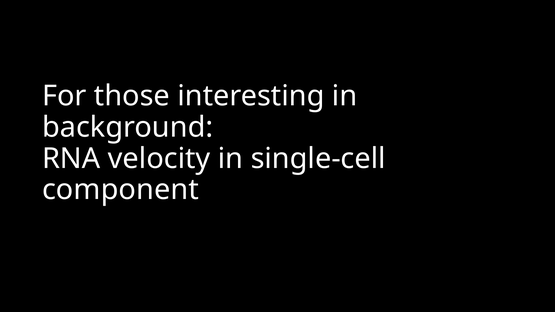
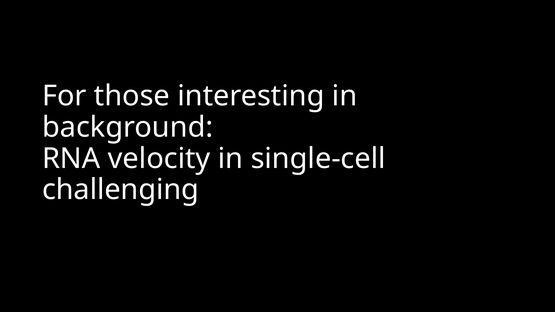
component: component -> challenging (121, 190)
